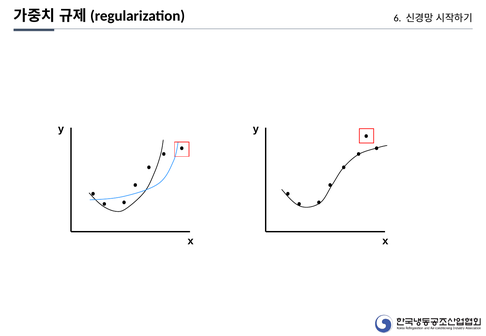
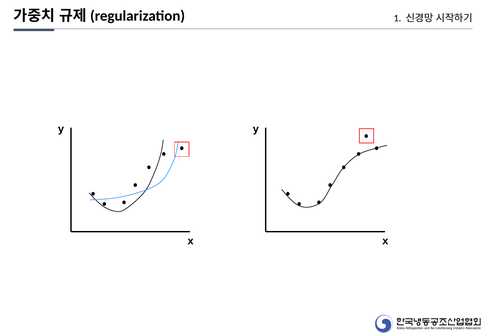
6: 6 -> 1 (397, 18)
